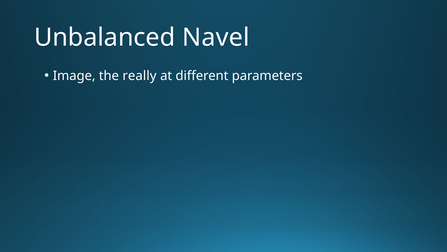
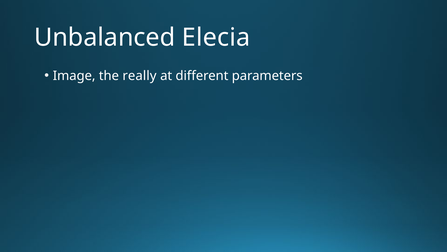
Navel: Navel -> Elecia (216, 38)
